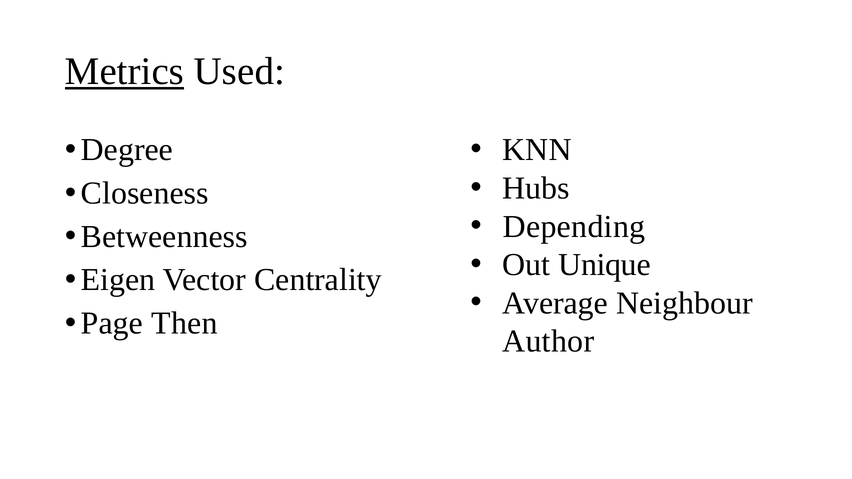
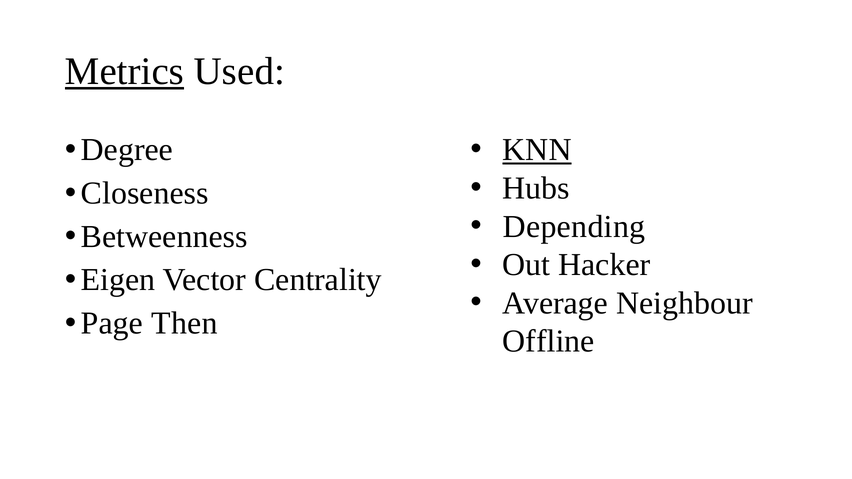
KNN underline: none -> present (537, 150)
Unique: Unique -> Hacker (604, 265)
Author: Author -> Offline (548, 342)
